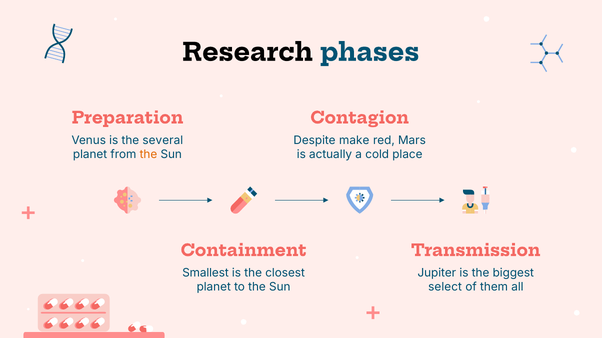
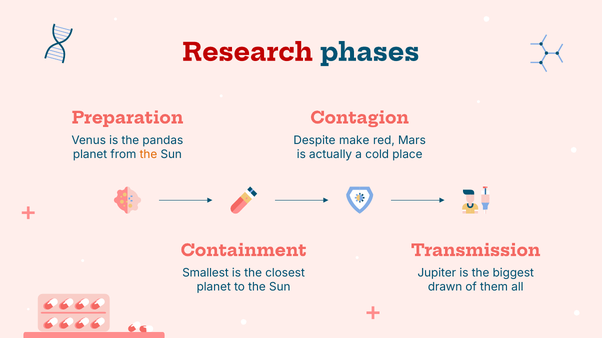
Research colour: black -> red (248, 53)
several: several -> pandas (163, 141)
select: select -> drawn (445, 287)
